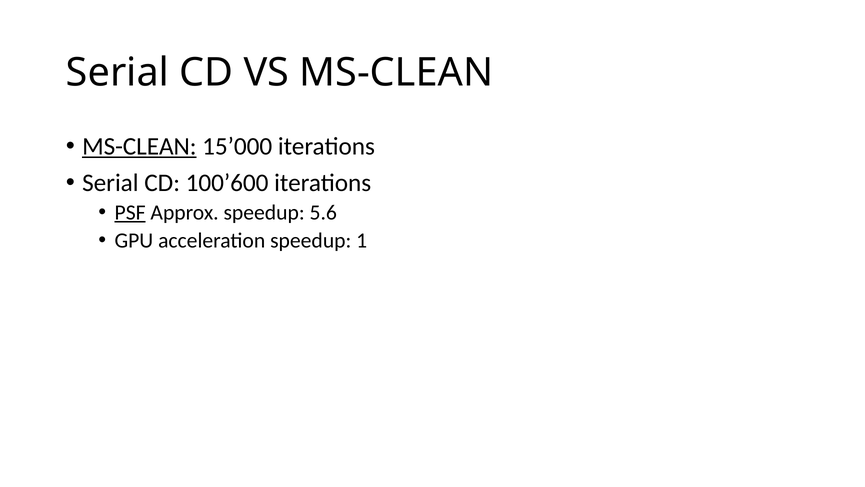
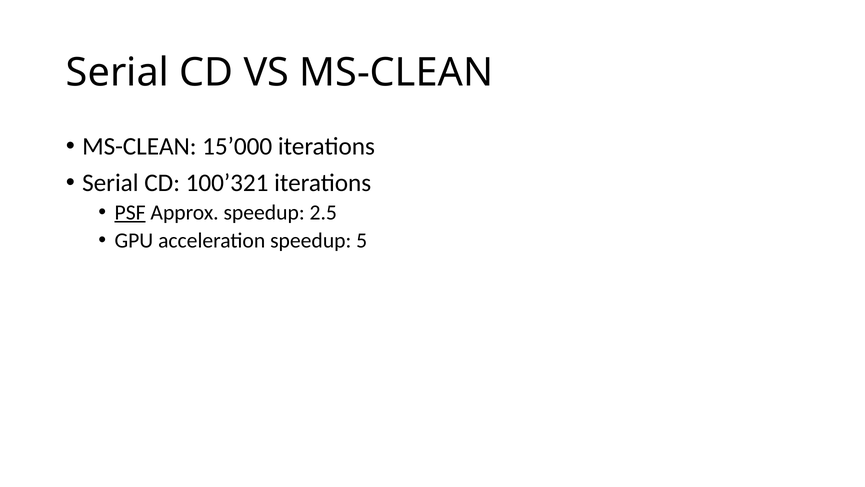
MS-CLEAN underline: present -> none (139, 146)
100’600: 100’600 -> 100’321 (227, 183)
5.6: 5.6 -> 2.5 (323, 212)
1: 1 -> 5 (362, 240)
